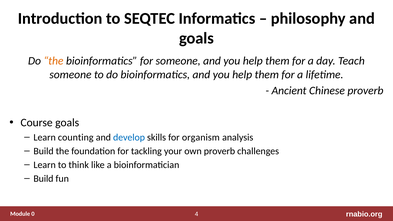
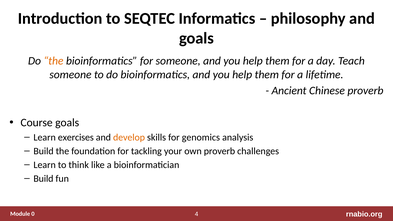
counting: counting -> exercises (76, 137)
develop colour: blue -> orange (129, 137)
organism: organism -> genomics (201, 137)
